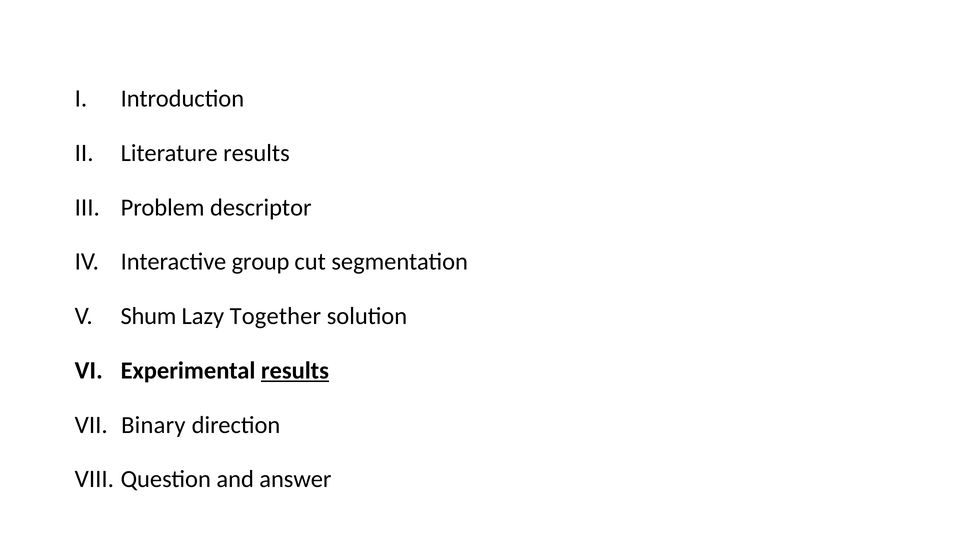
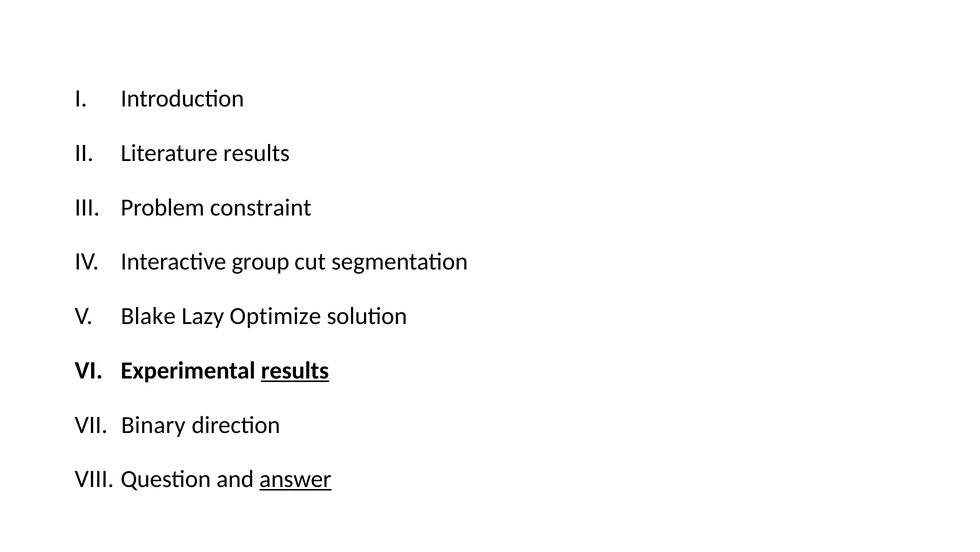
descriptor: descriptor -> constraint (261, 207)
Shum: Shum -> Blake (148, 316)
Together: Together -> Optimize (275, 316)
answer underline: none -> present (295, 479)
